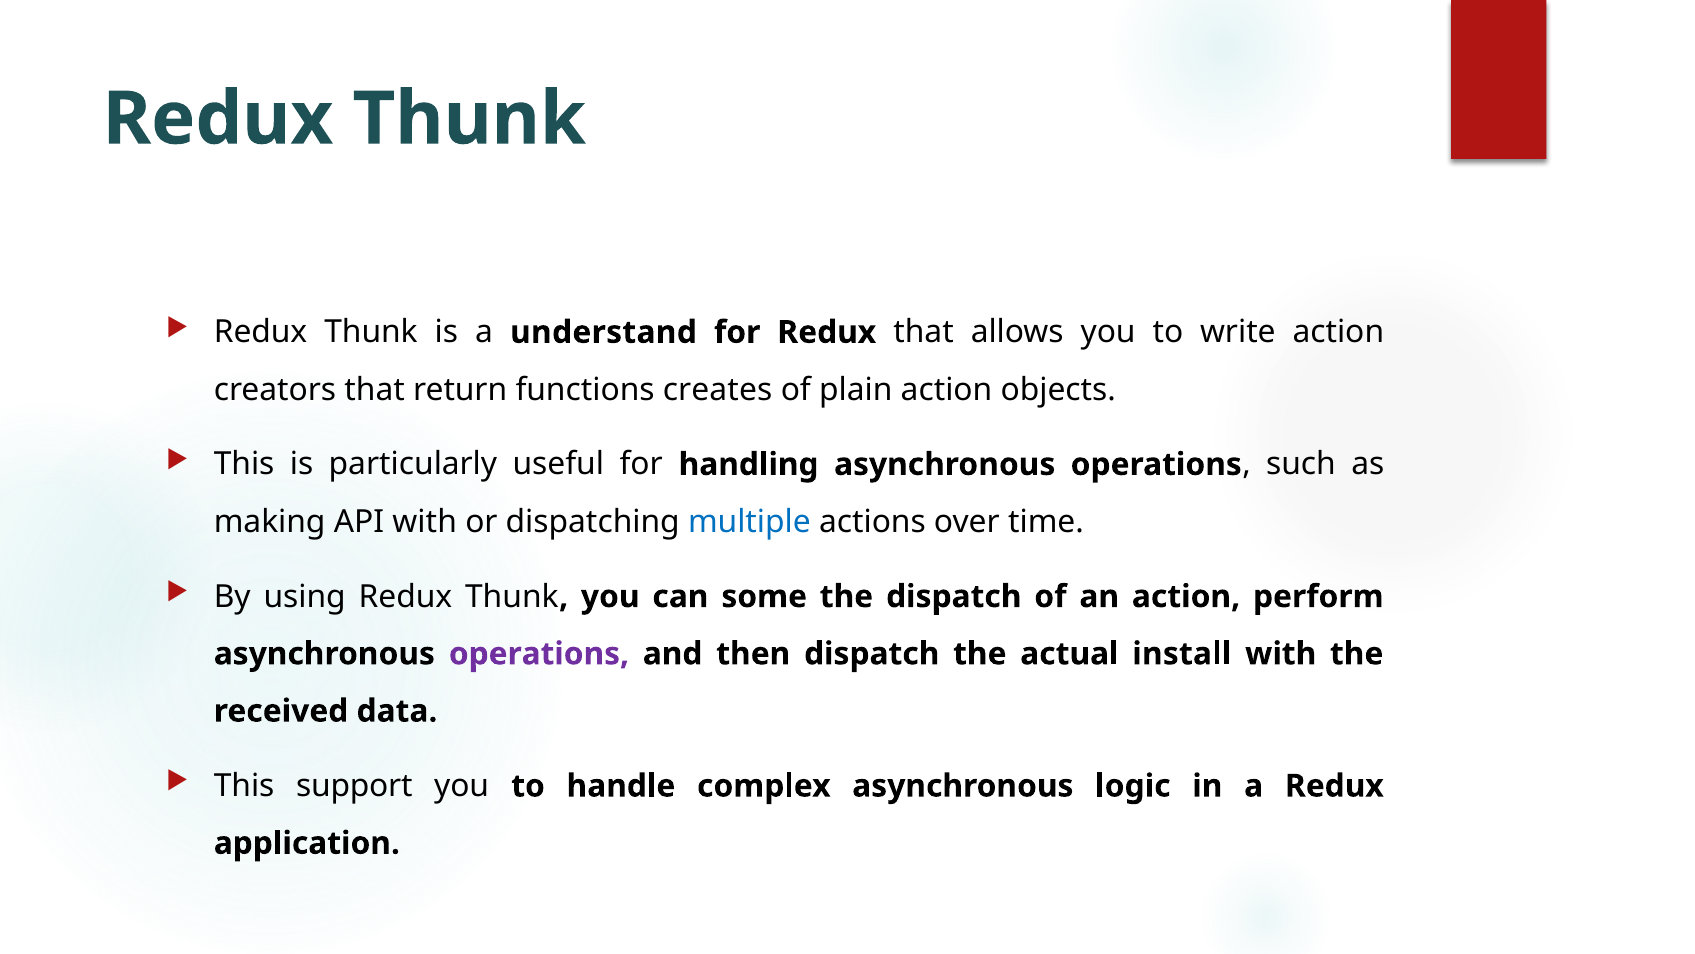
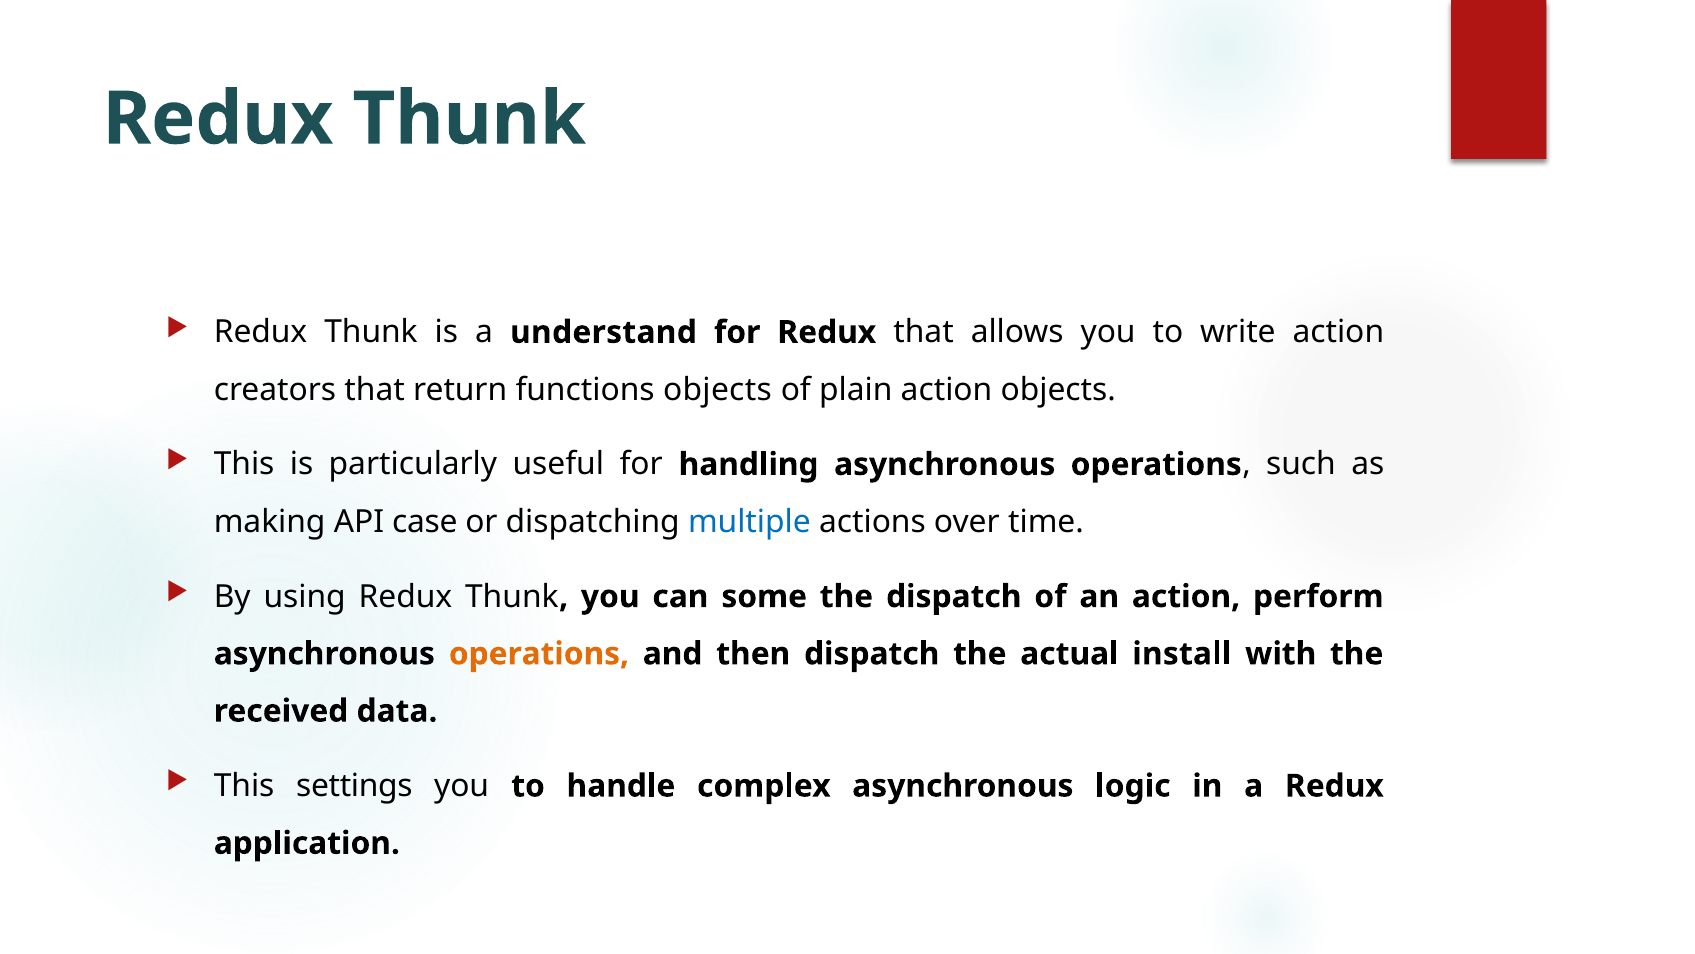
functions creates: creates -> objects (717, 389)
API with: with -> case (425, 521)
operations colour: purple -> orange (539, 654)
support: support -> settings (354, 786)
